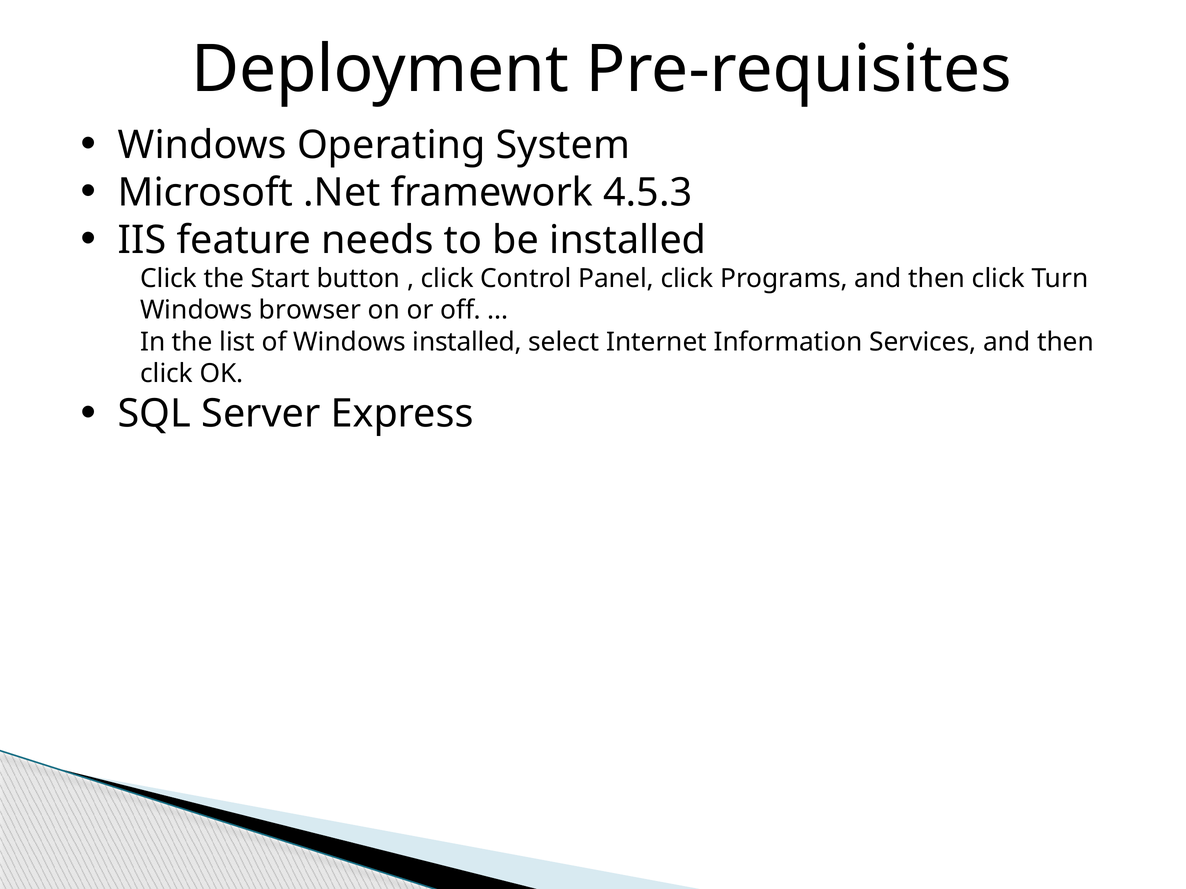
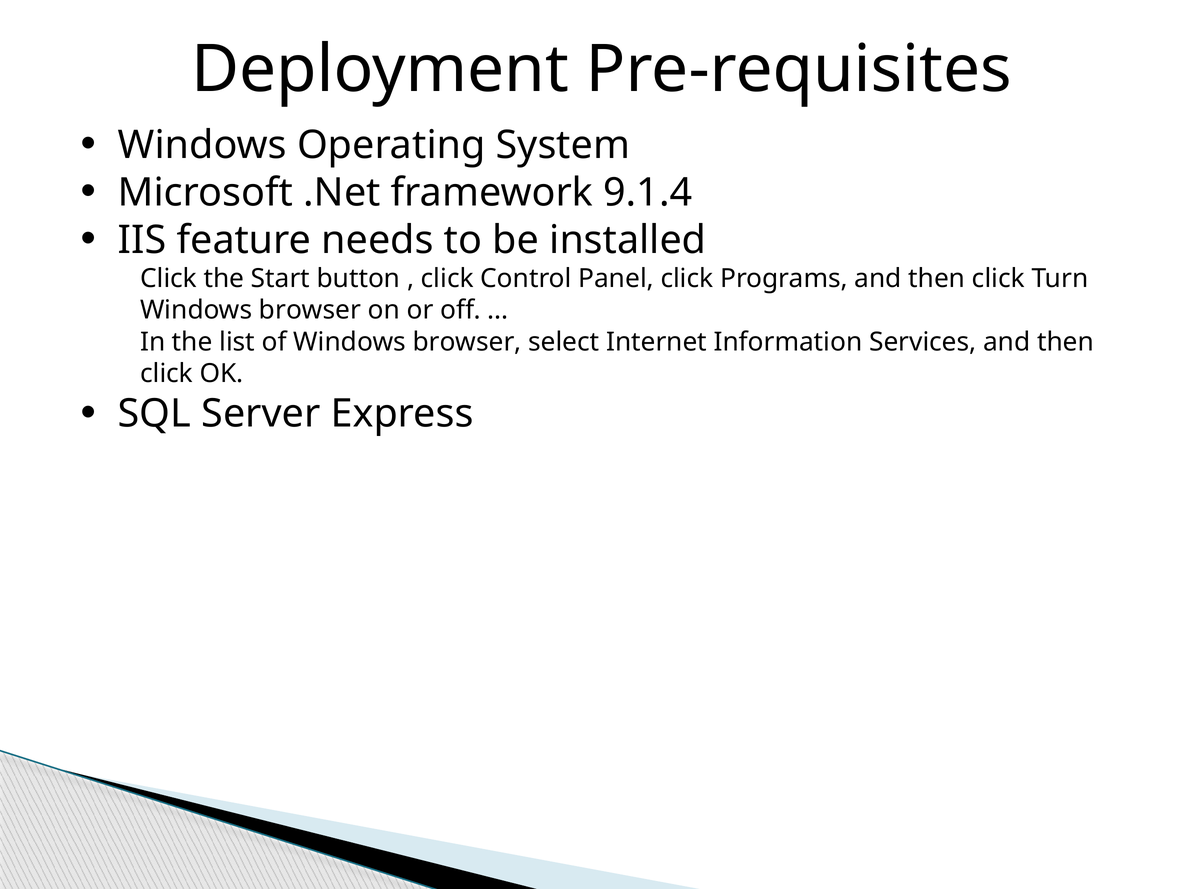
4.5.3: 4.5.3 -> 9.1.4 (648, 193)
of Windows installed: installed -> browser (467, 342)
